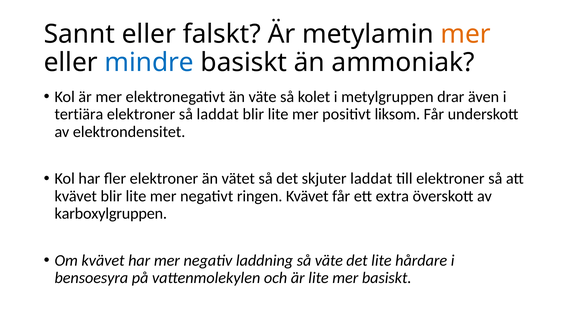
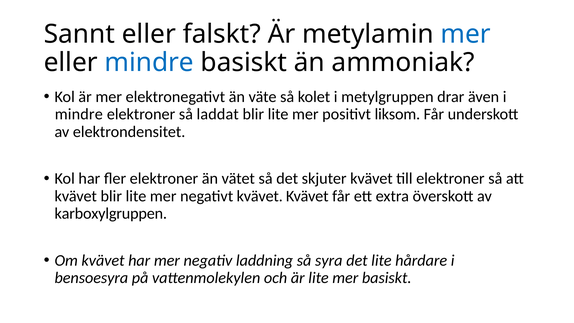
mer colour: orange -> blue (466, 34)
tertiära: tertiära -> mindre (79, 114)
skjuter laddat: laddat -> kvävet (371, 179)
negativt ringen: ringen -> kvävet (260, 196)
så väte: väte -> syra (329, 260)
